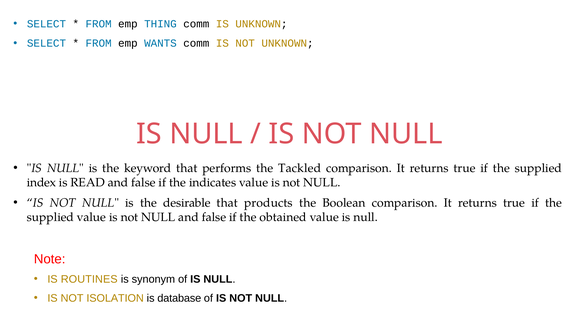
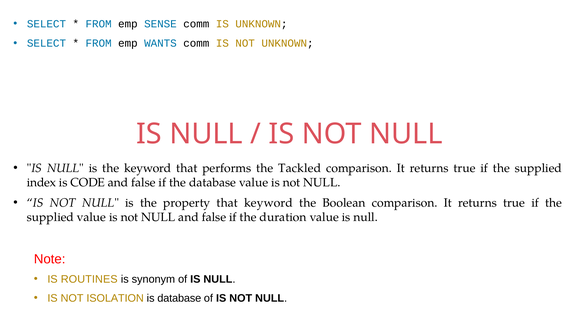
THING: THING -> SENSE (160, 24)
READ: READ -> CODE (88, 182)
the indicates: indicates -> database (213, 182)
desirable: desirable -> property (187, 203)
that products: products -> keyword (268, 203)
obtained: obtained -> duration (283, 217)
